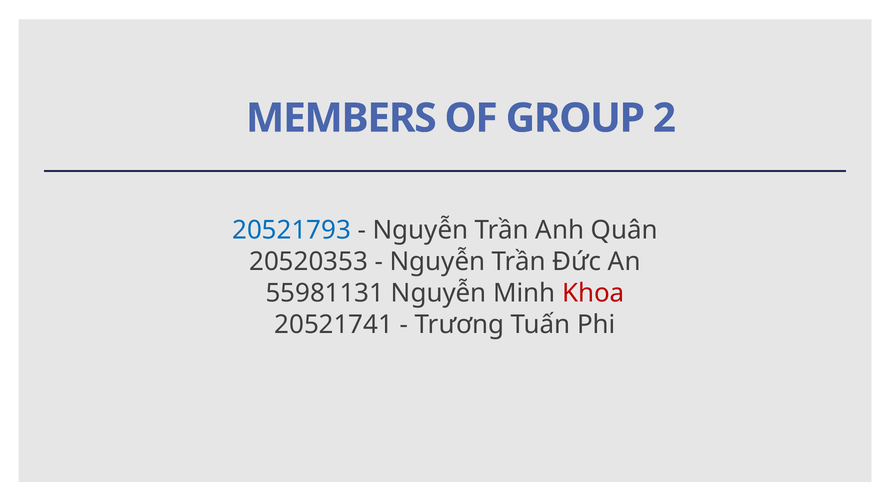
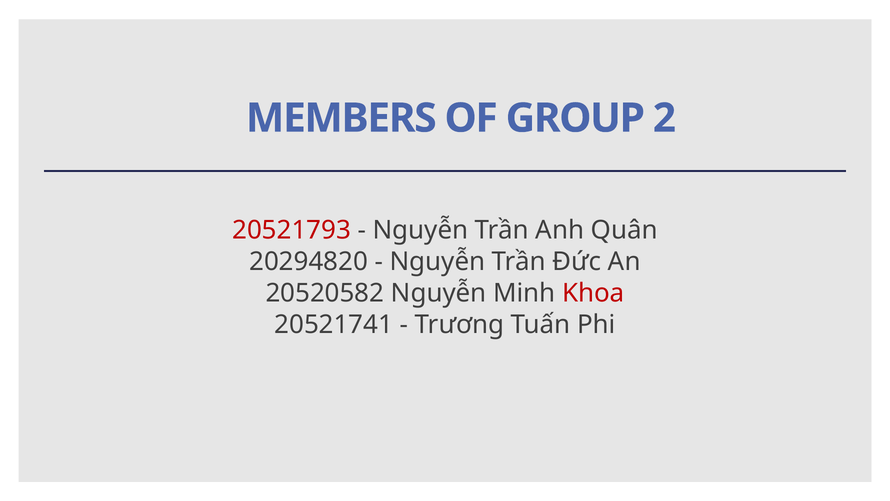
20521793 colour: blue -> red (292, 230)
20520353: 20520353 -> 20294820 (309, 262)
55981131: 55981131 -> 20520582 (325, 293)
